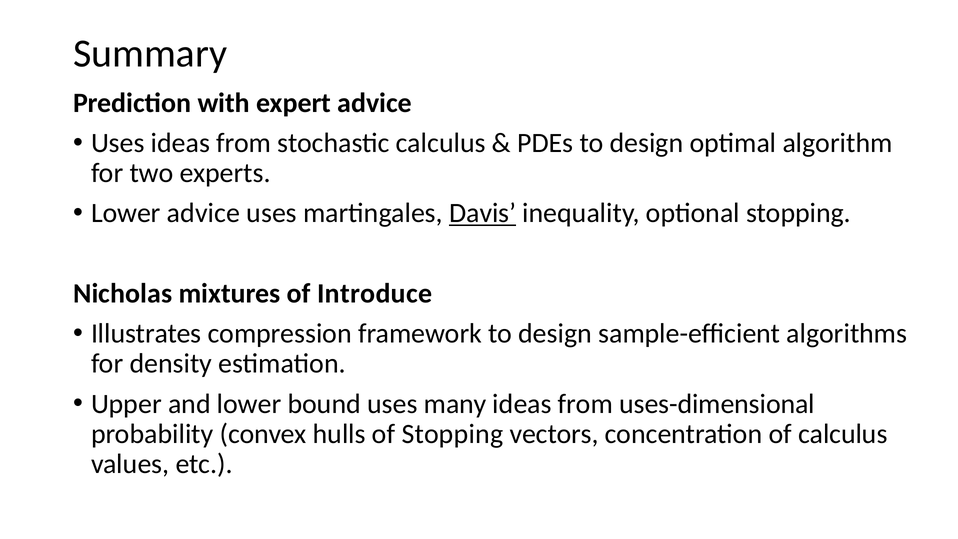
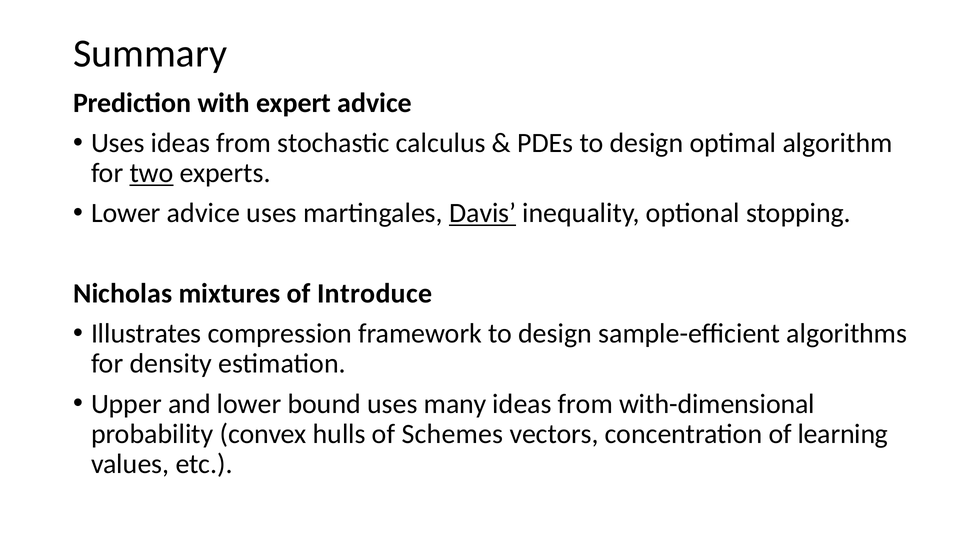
two underline: none -> present (151, 173)
uses-dimensional: uses-dimensional -> with-dimensional (717, 404)
of Stopping: Stopping -> Schemes (452, 434)
of calculus: calculus -> learning (843, 434)
